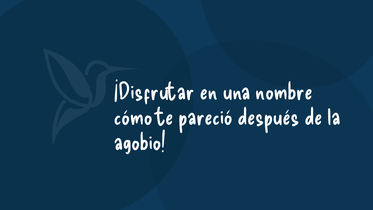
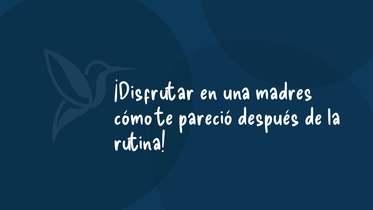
nombre: nombre -> madres (284, 92)
agobio: agobio -> rutina (140, 142)
